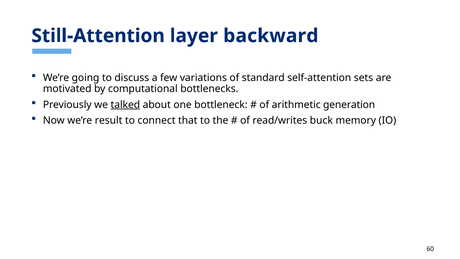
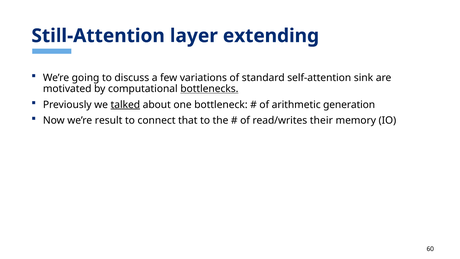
backward: backward -> extending (271, 36)
sets: sets -> sink (364, 78)
bottlenecks underline: none -> present (209, 89)
buck: buck -> their (321, 120)
